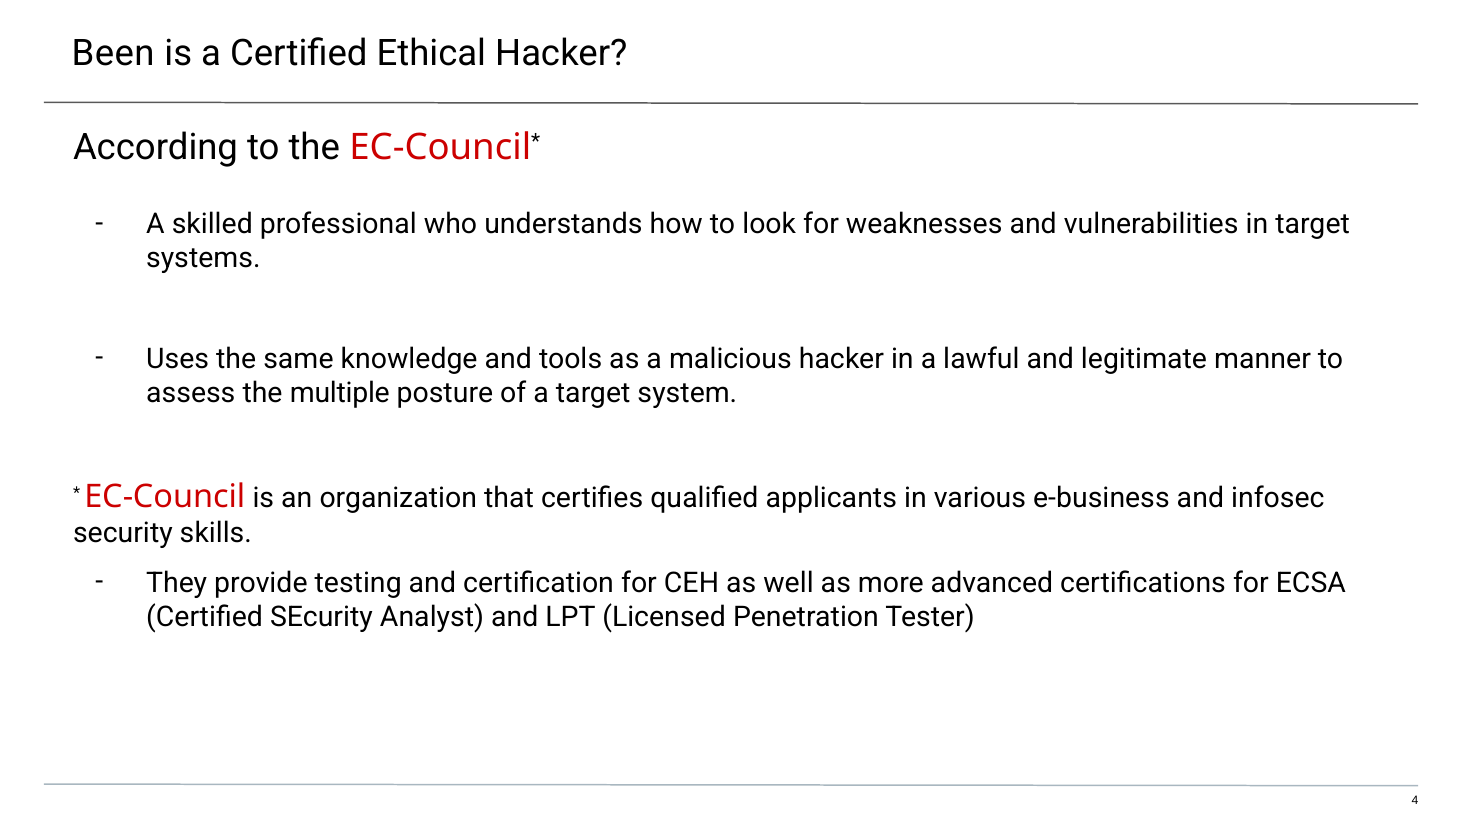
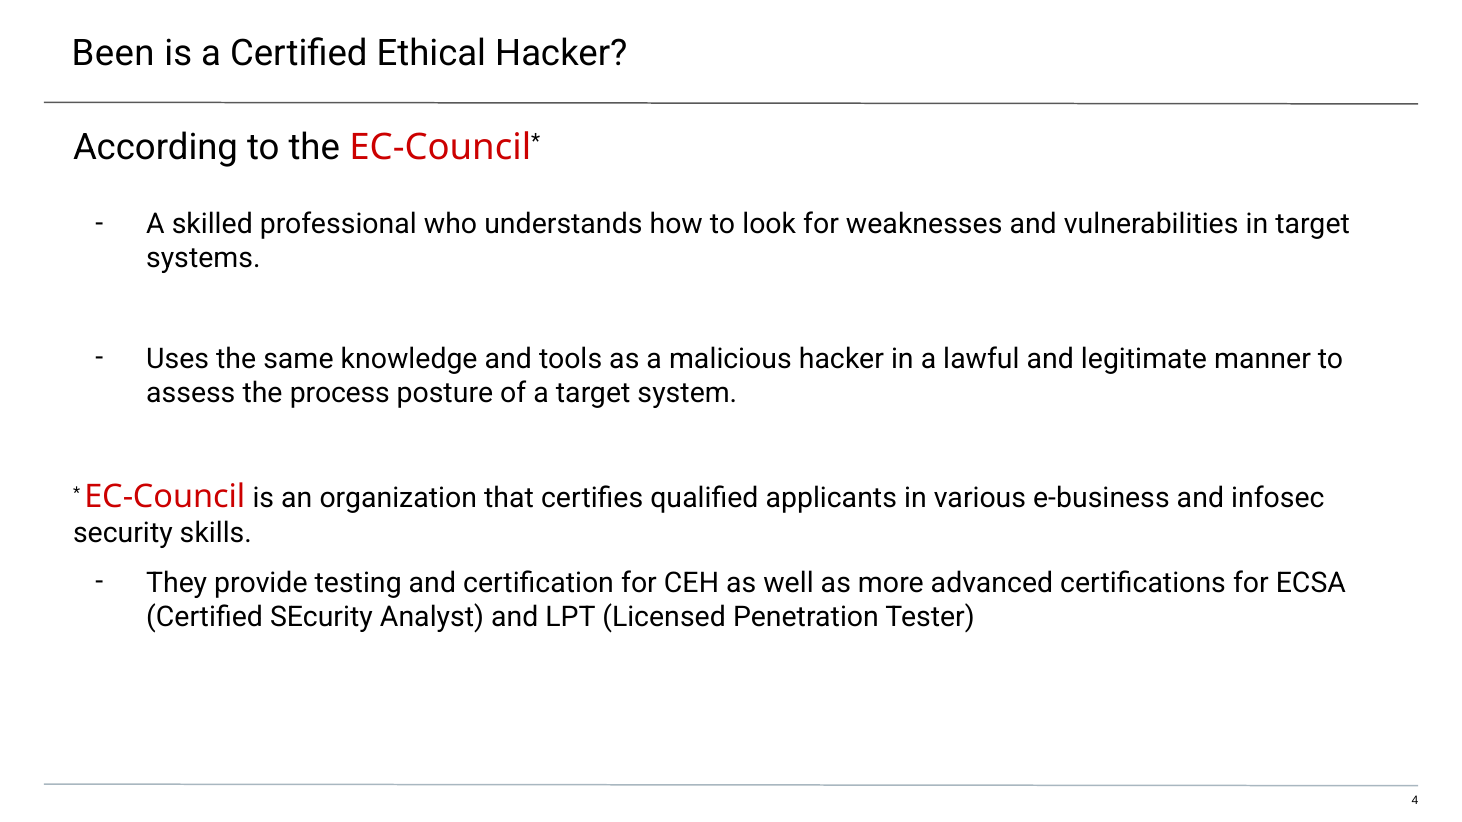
multiple: multiple -> process (340, 393)
